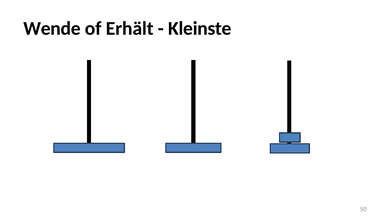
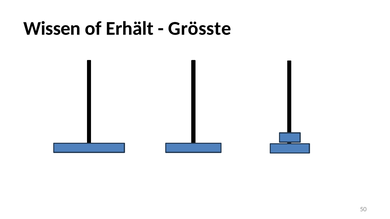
Wende: Wende -> Wissen (52, 28)
Kleinste: Kleinste -> Grösste (200, 28)
